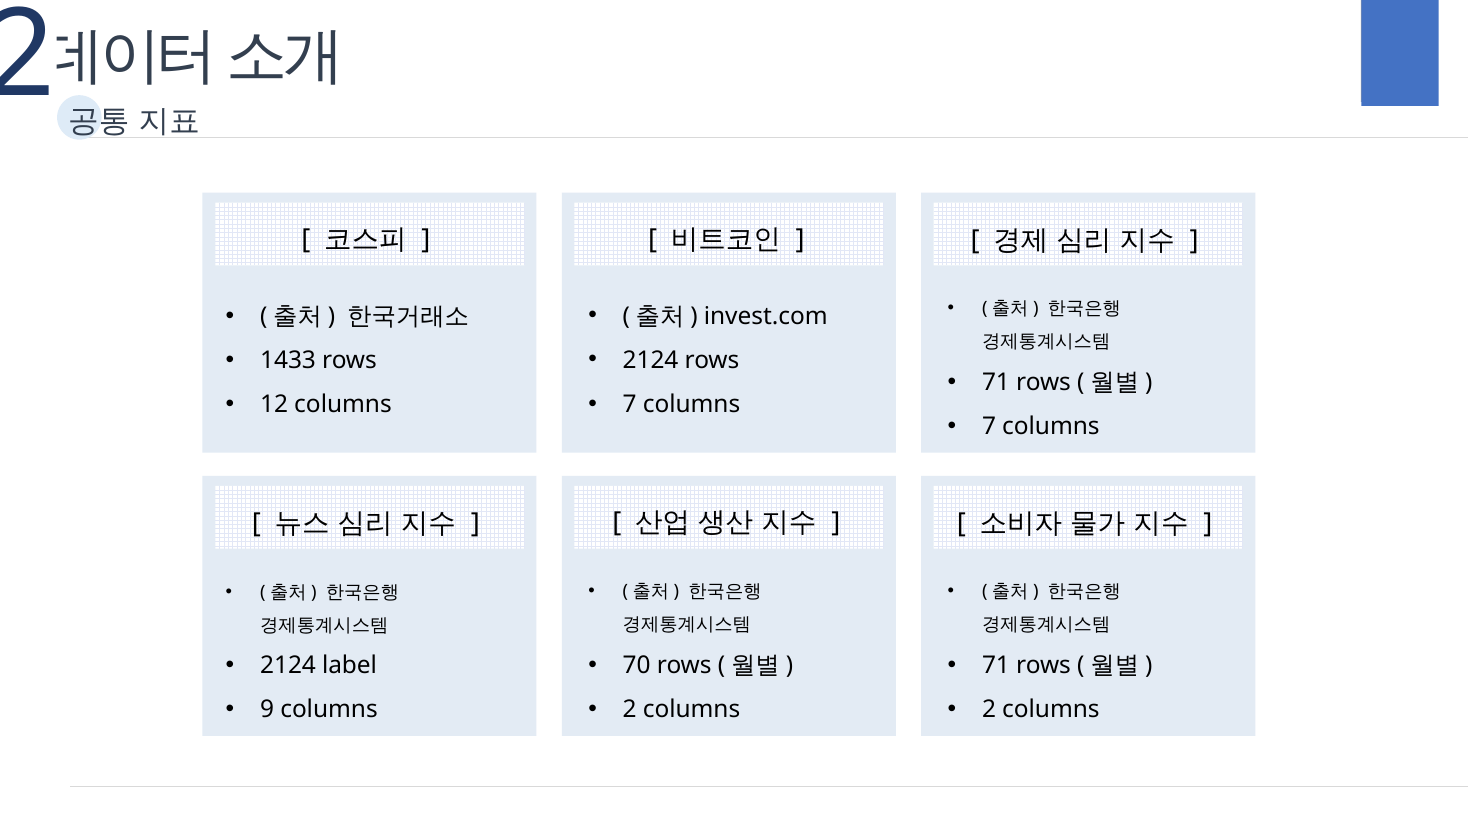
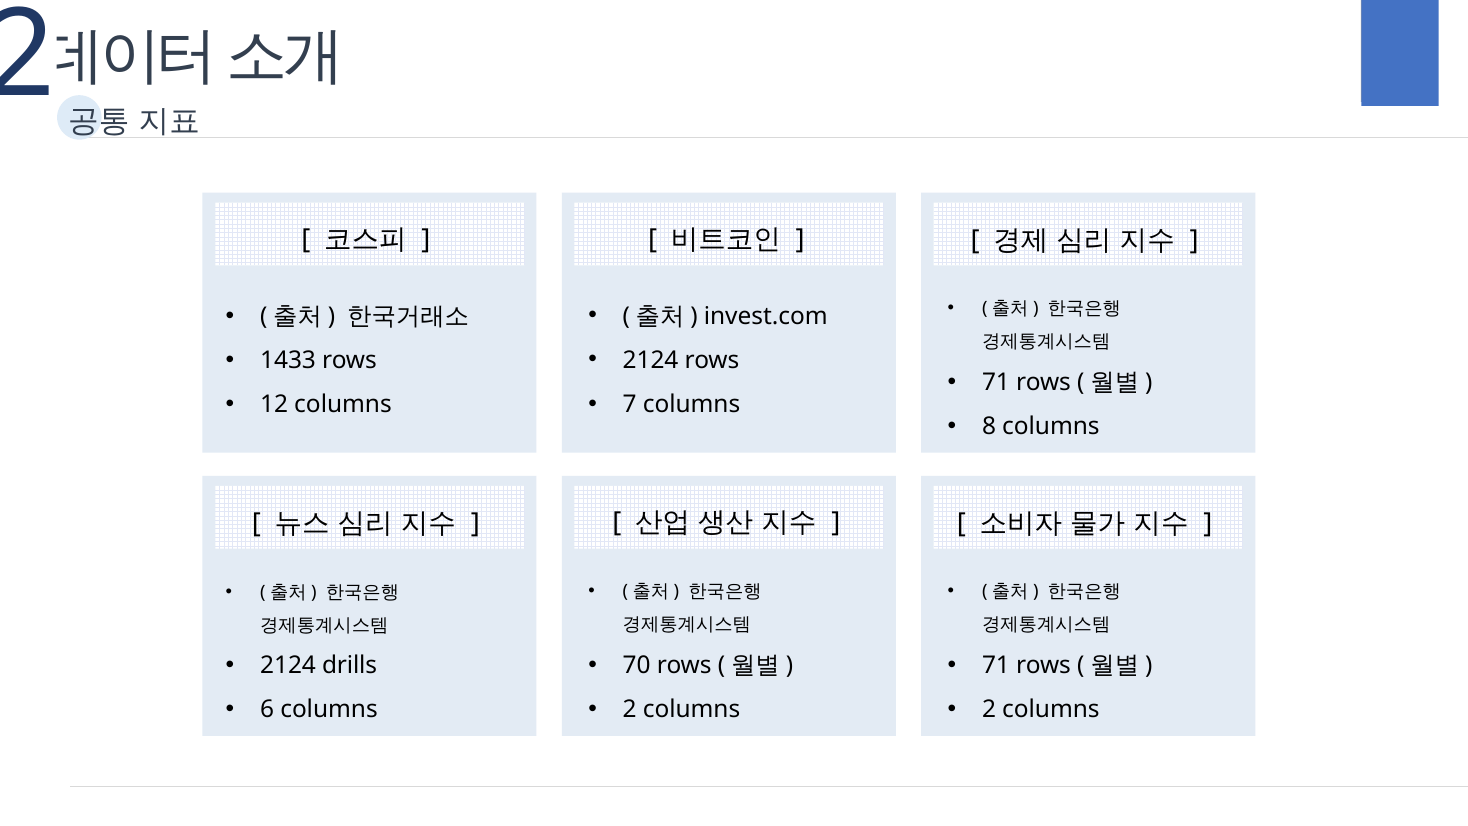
7: 7 -> 8 (989, 426)
label: label -> drills (350, 666)
9: 9 -> 6 (267, 710)
